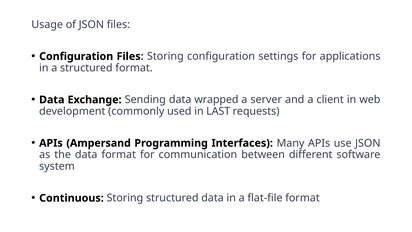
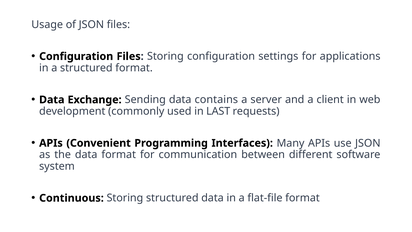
wrapped: wrapped -> contains (216, 100)
Ampersand: Ampersand -> Convenient (99, 143)
